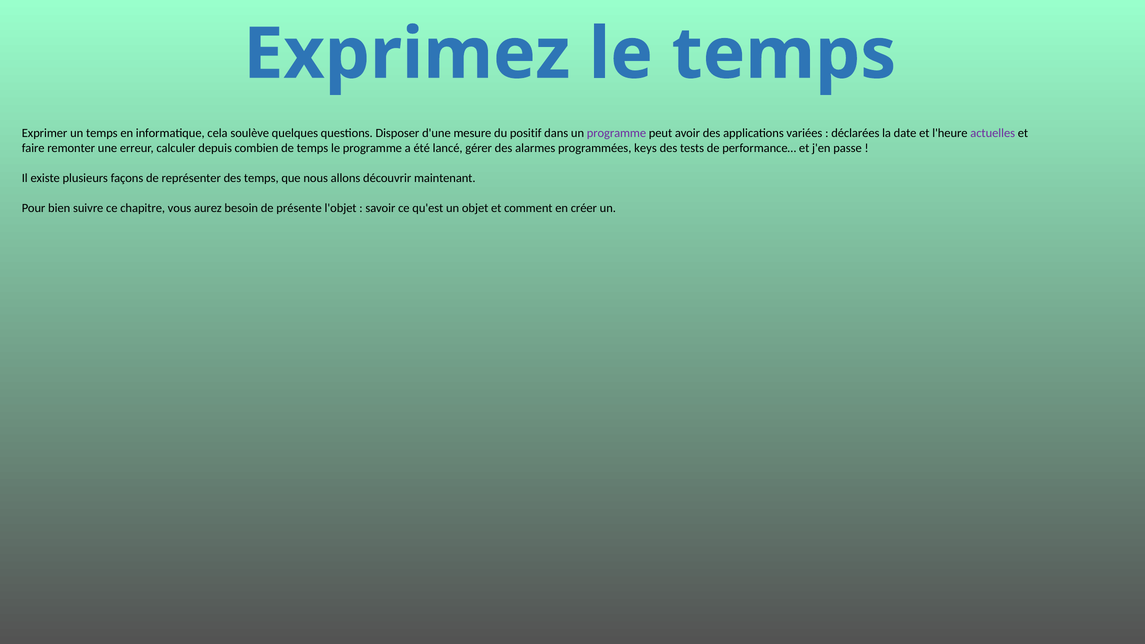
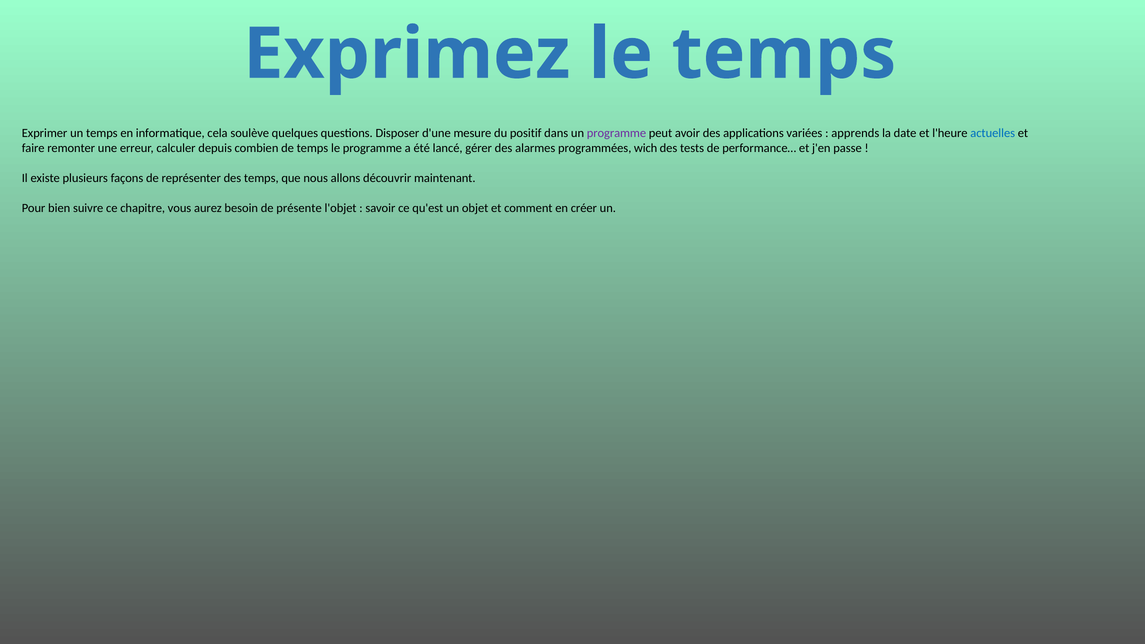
déclarées: déclarées -> apprends (855, 133)
actuelles colour: purple -> blue (993, 133)
keys: keys -> wich (646, 148)
